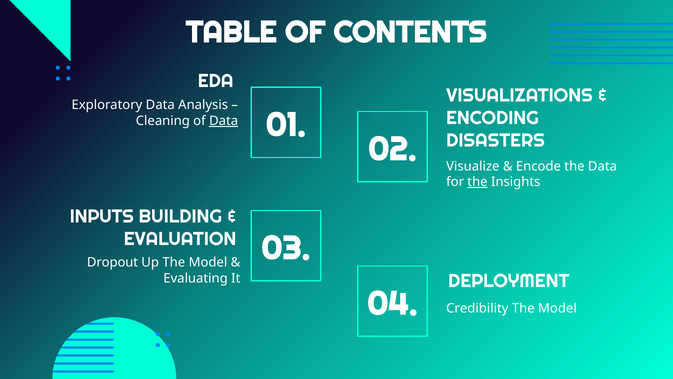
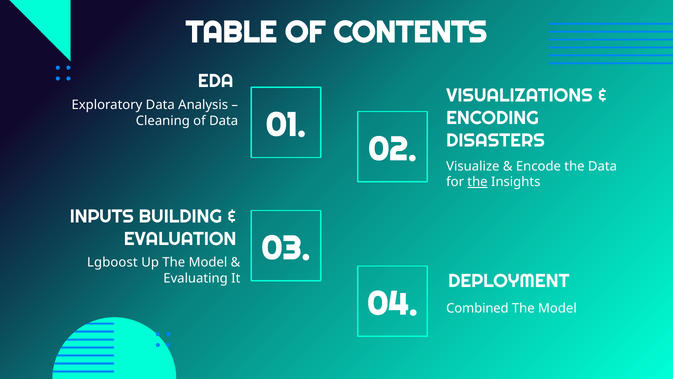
Data underline: present -> none (224, 121)
Dropout: Dropout -> Lgboost (112, 262)
Credibility: Credibility -> Combined (477, 308)
